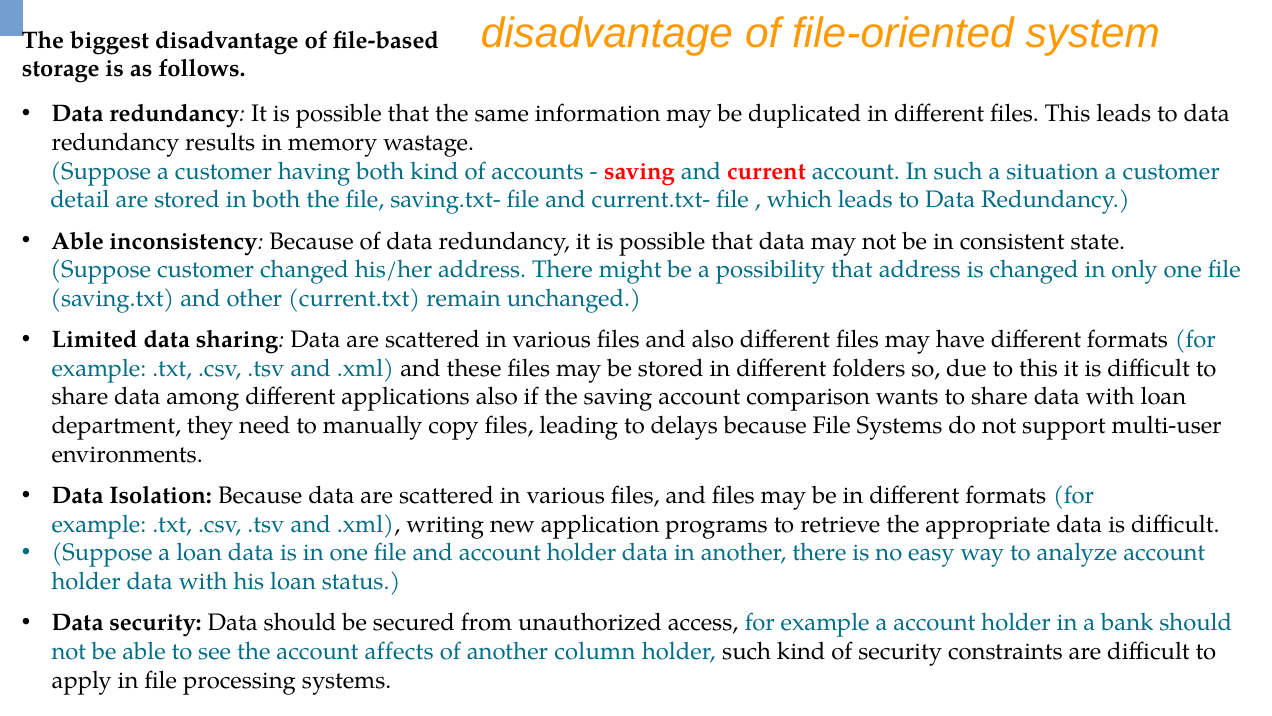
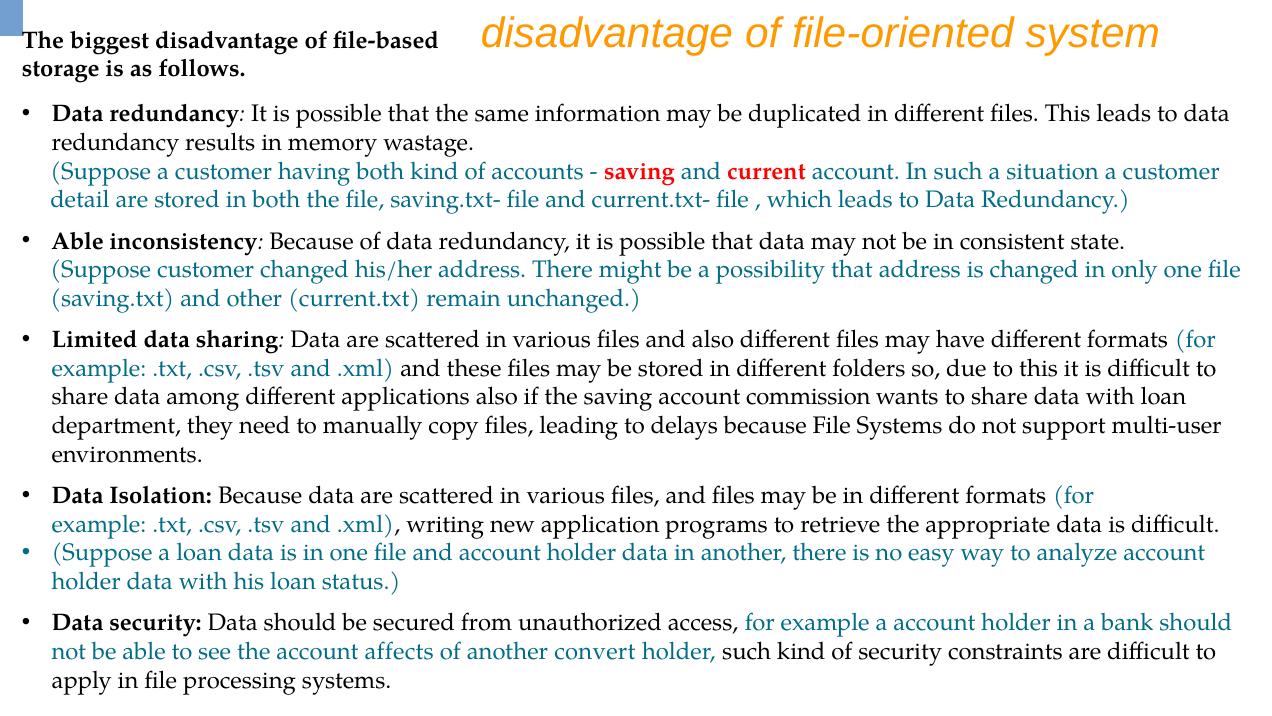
comparison: comparison -> commission (808, 397)
column: column -> convert (595, 651)
